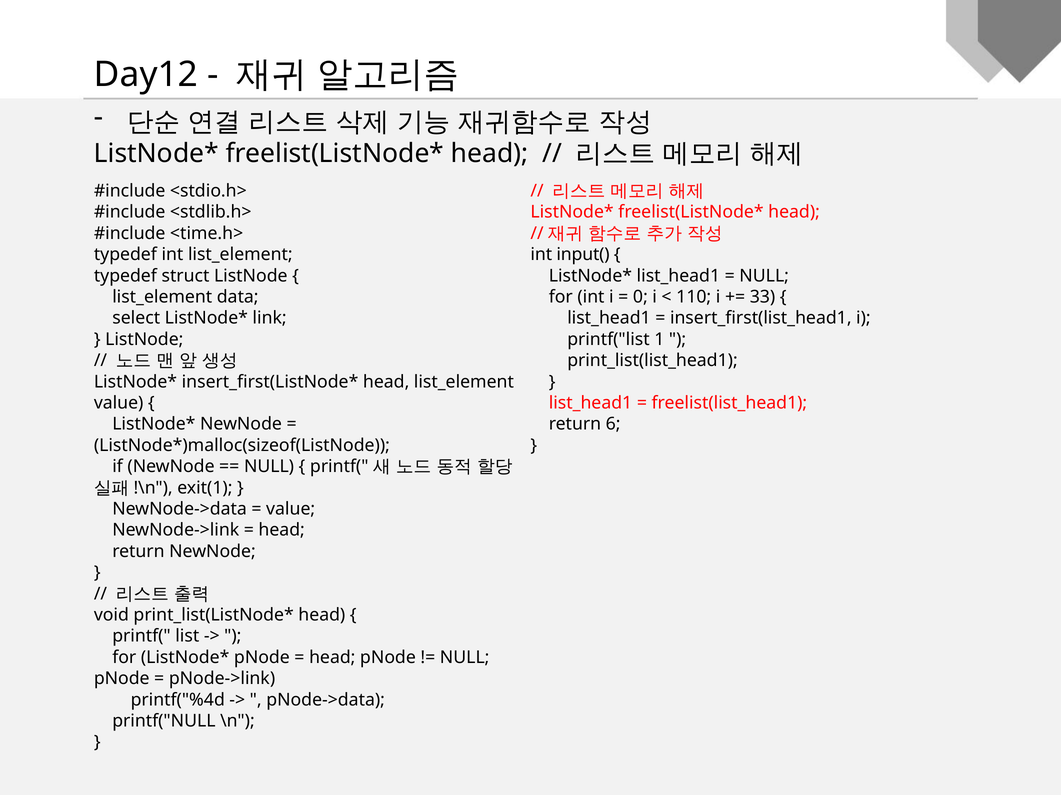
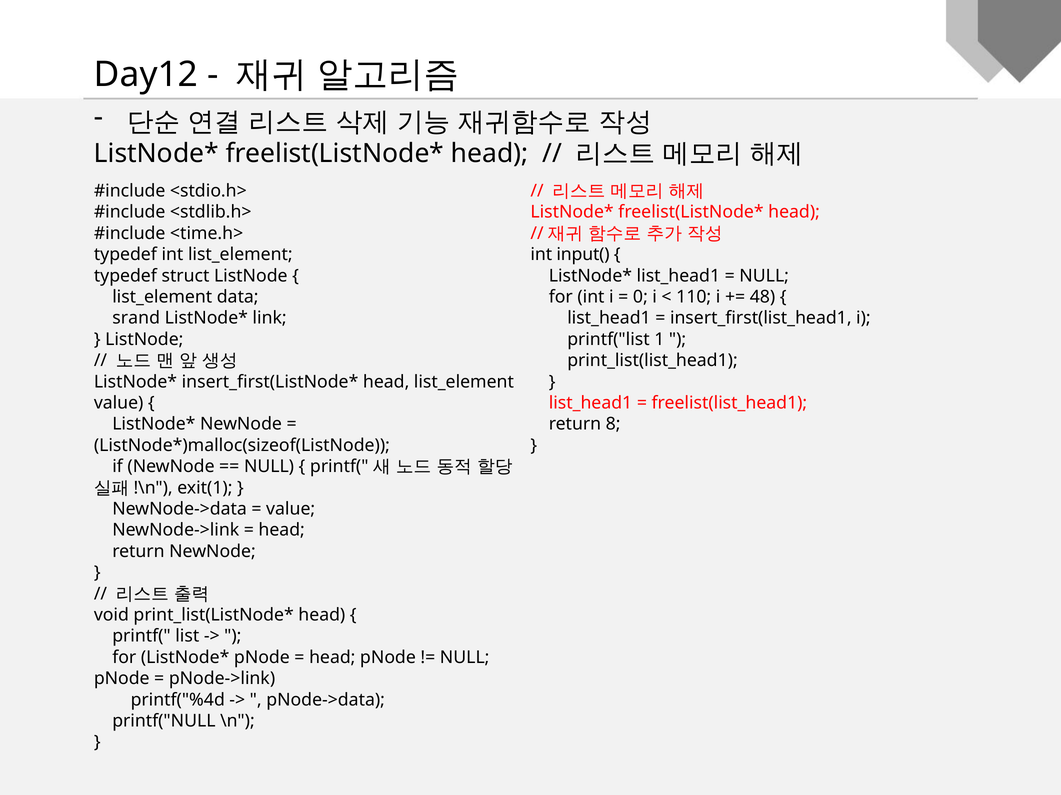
33: 33 -> 48 (762, 297)
select: select -> srand (136, 318)
6: 6 -> 8 (613, 425)
